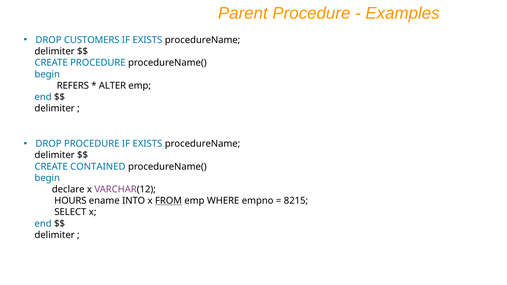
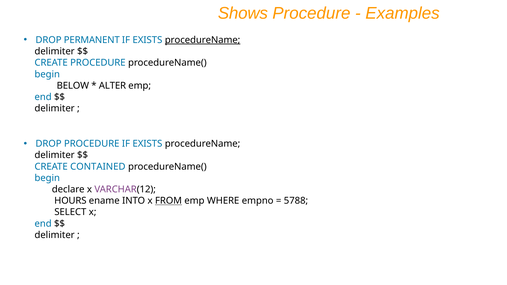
Parent: Parent -> Shows (243, 13)
CUSTOMERS: CUSTOMERS -> PERMANENT (92, 40)
procedureName underline: none -> present (203, 40)
REFERS: REFERS -> BELOW (73, 86)
8215: 8215 -> 5788 (296, 201)
